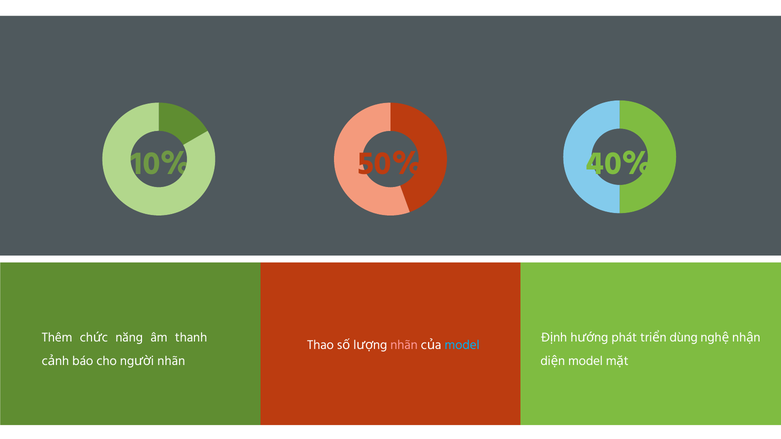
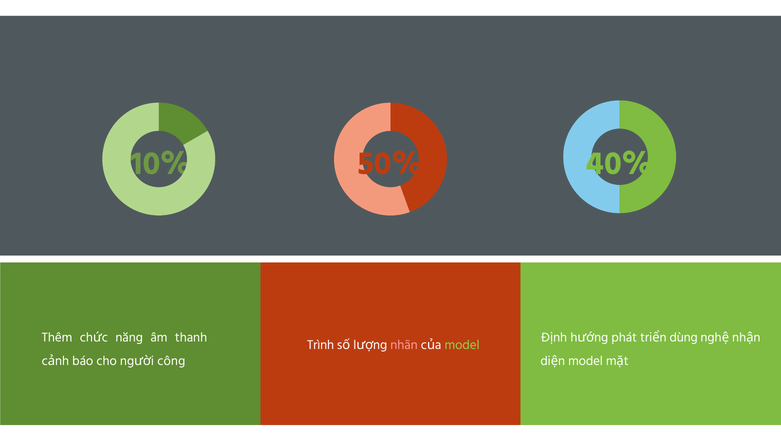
Thao: Thao -> Trình (321, 345)
model colour: light blue -> light green (462, 345)
nhãn: nhãn -> công (171, 361)
